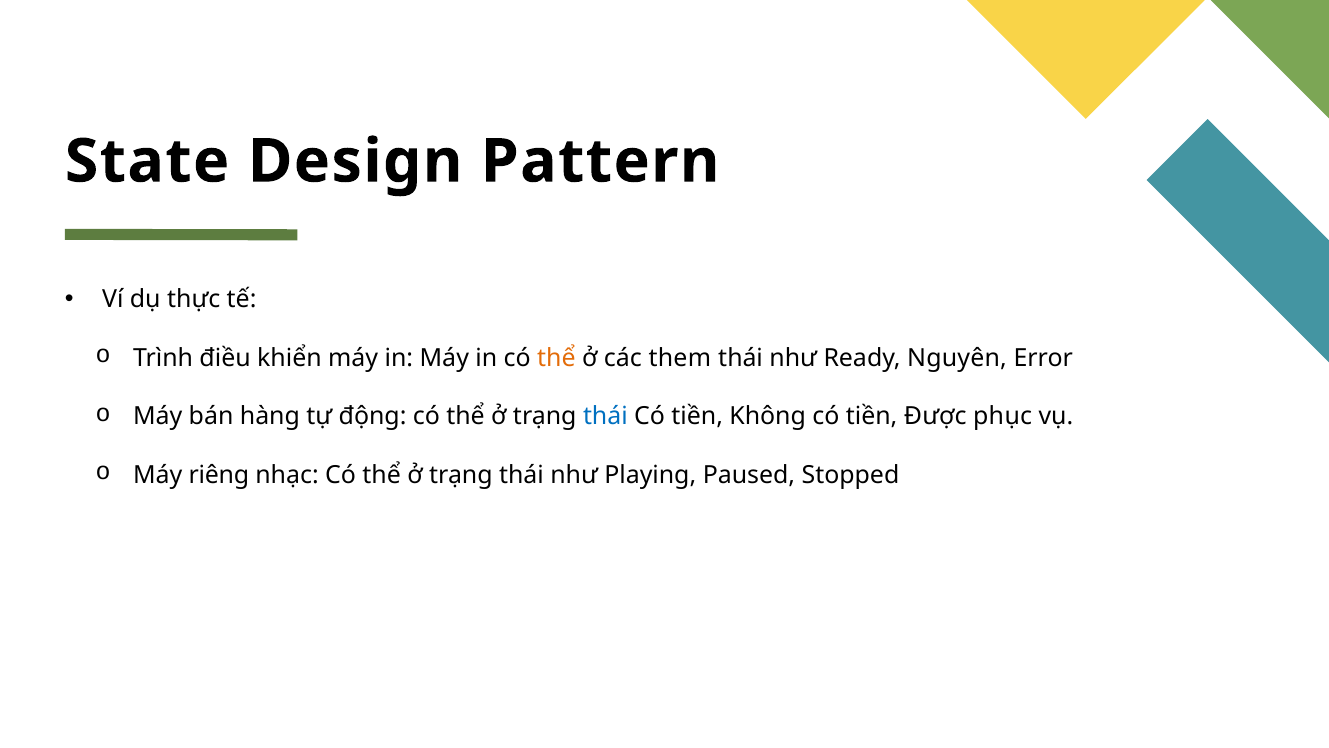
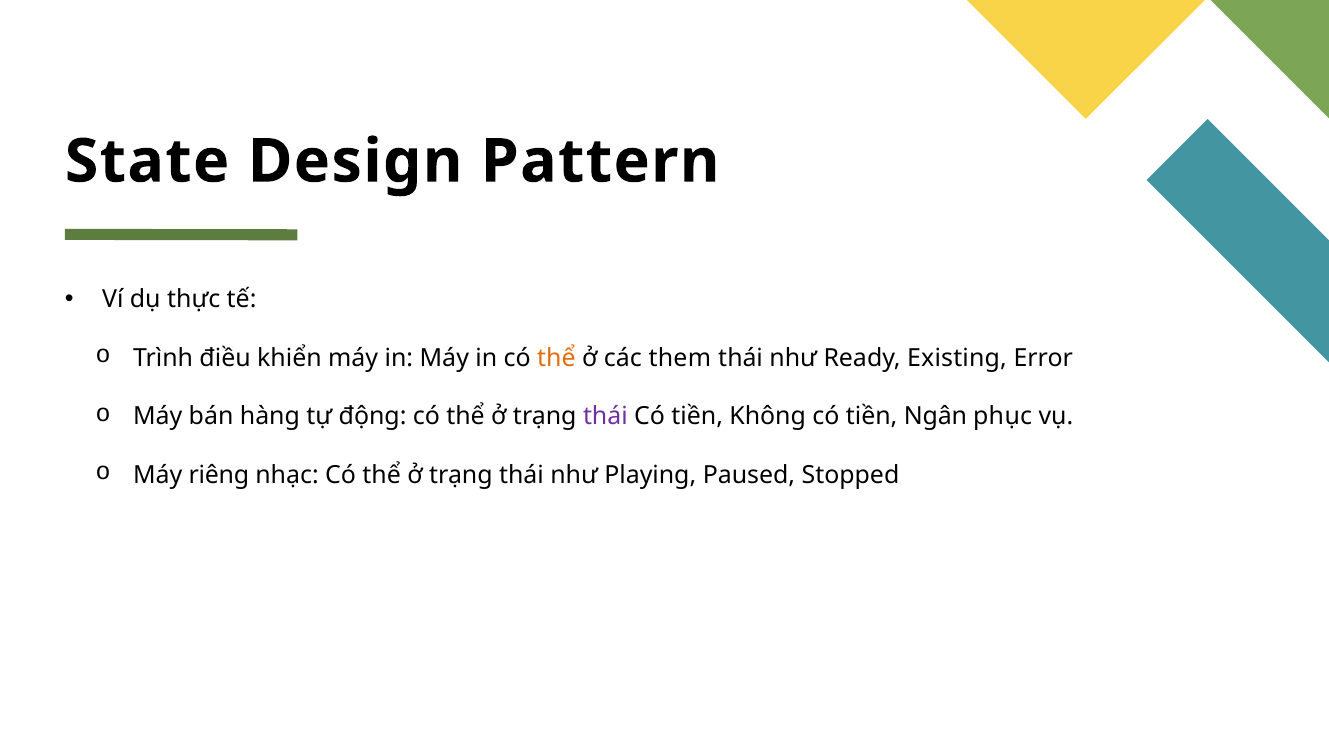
Nguyên: Nguyên -> Existing (957, 358)
thái colour: blue -> purple (605, 416)
Được: Được -> Ngân (936, 416)
